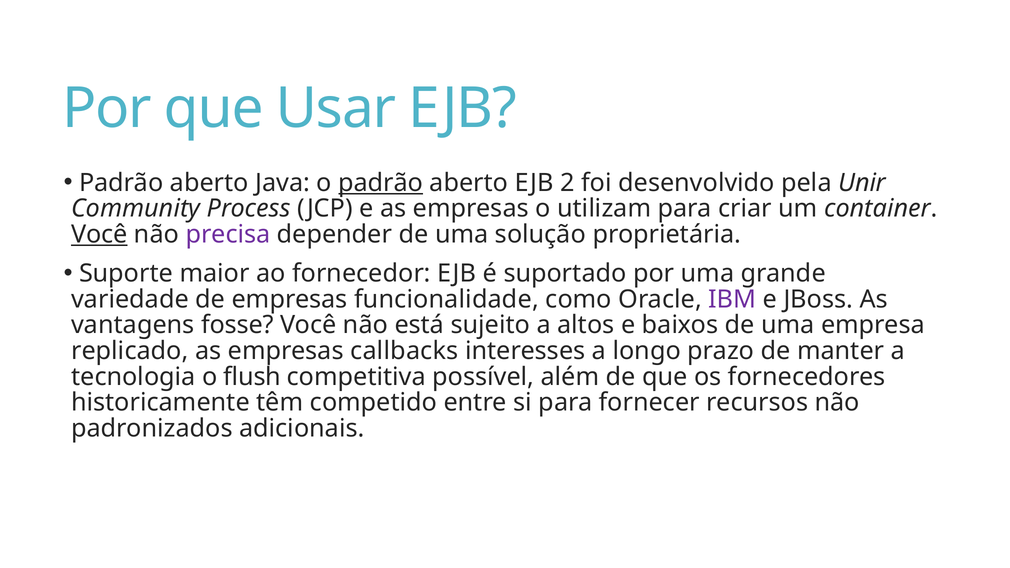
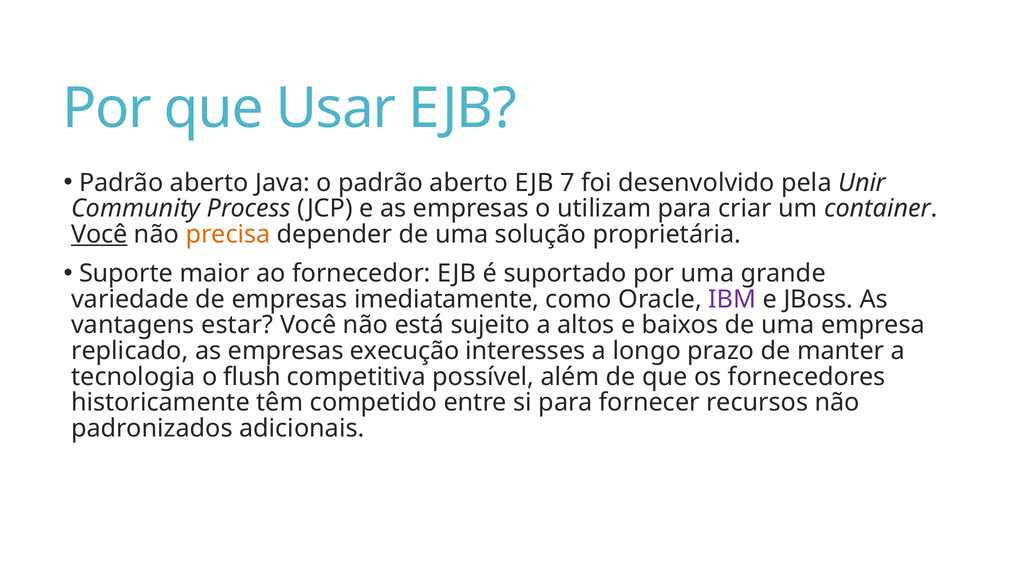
padrão underline: present -> none (381, 183)
2: 2 -> 7 (567, 183)
precisa colour: purple -> orange (228, 234)
funcionalidade: funcionalidade -> imediatamente (447, 299)
fosse: fosse -> estar (237, 325)
callbacks: callbacks -> execução (405, 351)
